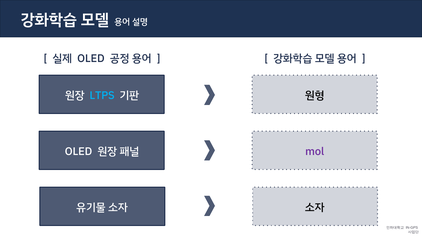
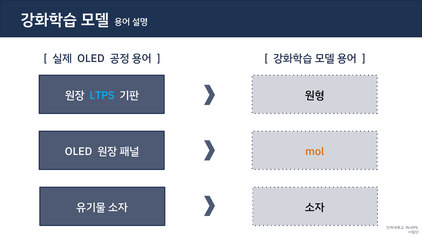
mol colour: purple -> orange (315, 152)
